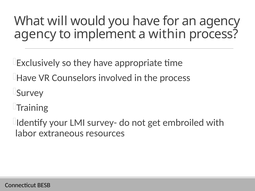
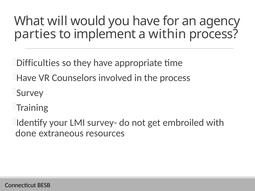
agency: agency -> parties (35, 34)
Exclusively: Exclusively -> Difficulties (38, 63)
labor: labor -> done (26, 133)
